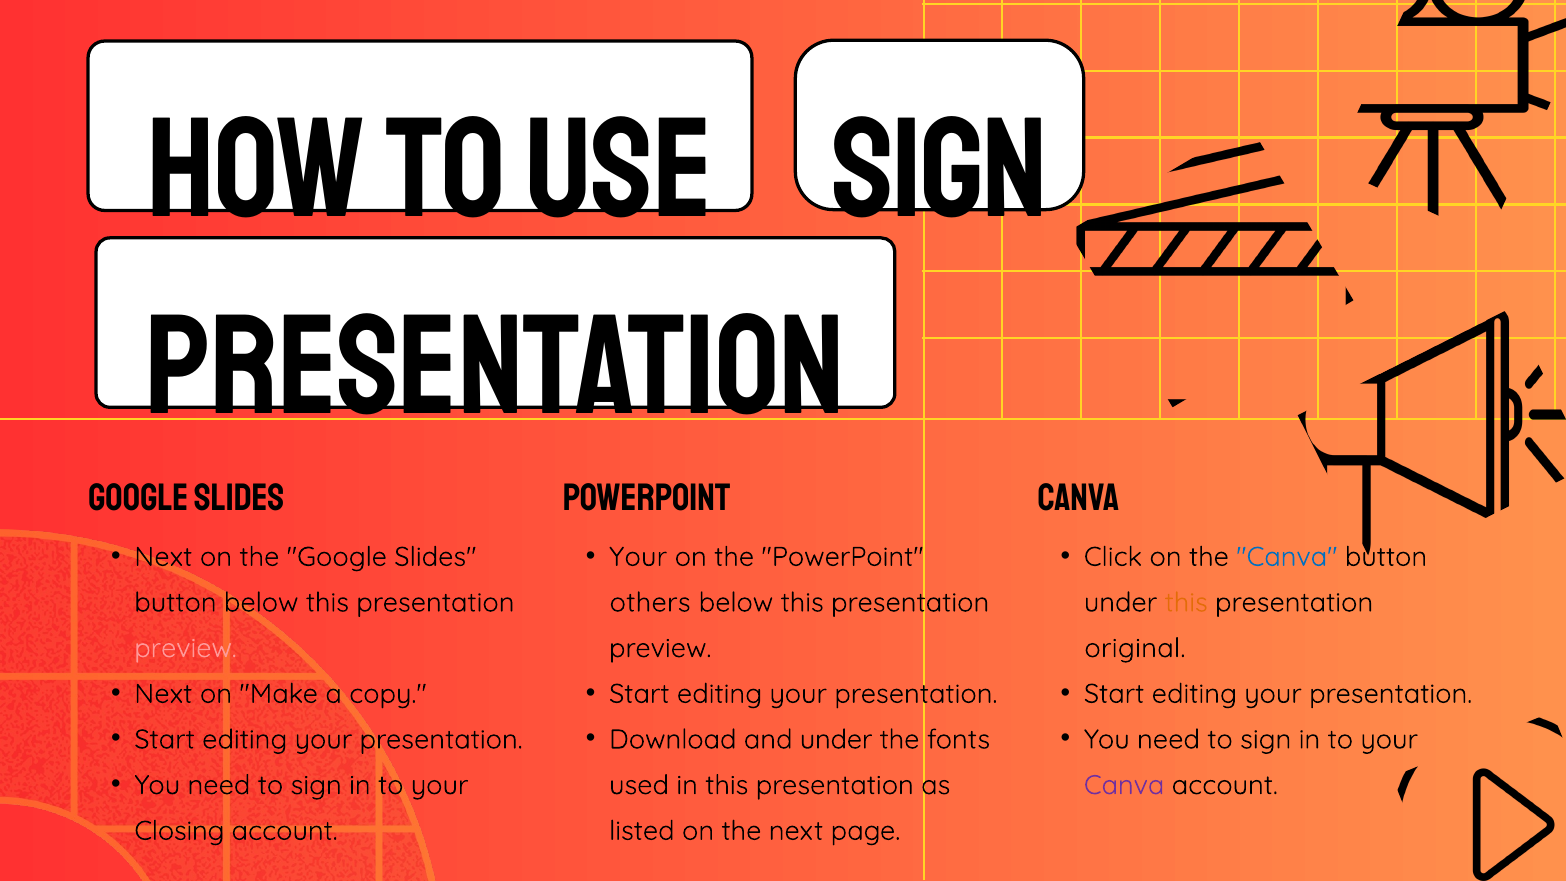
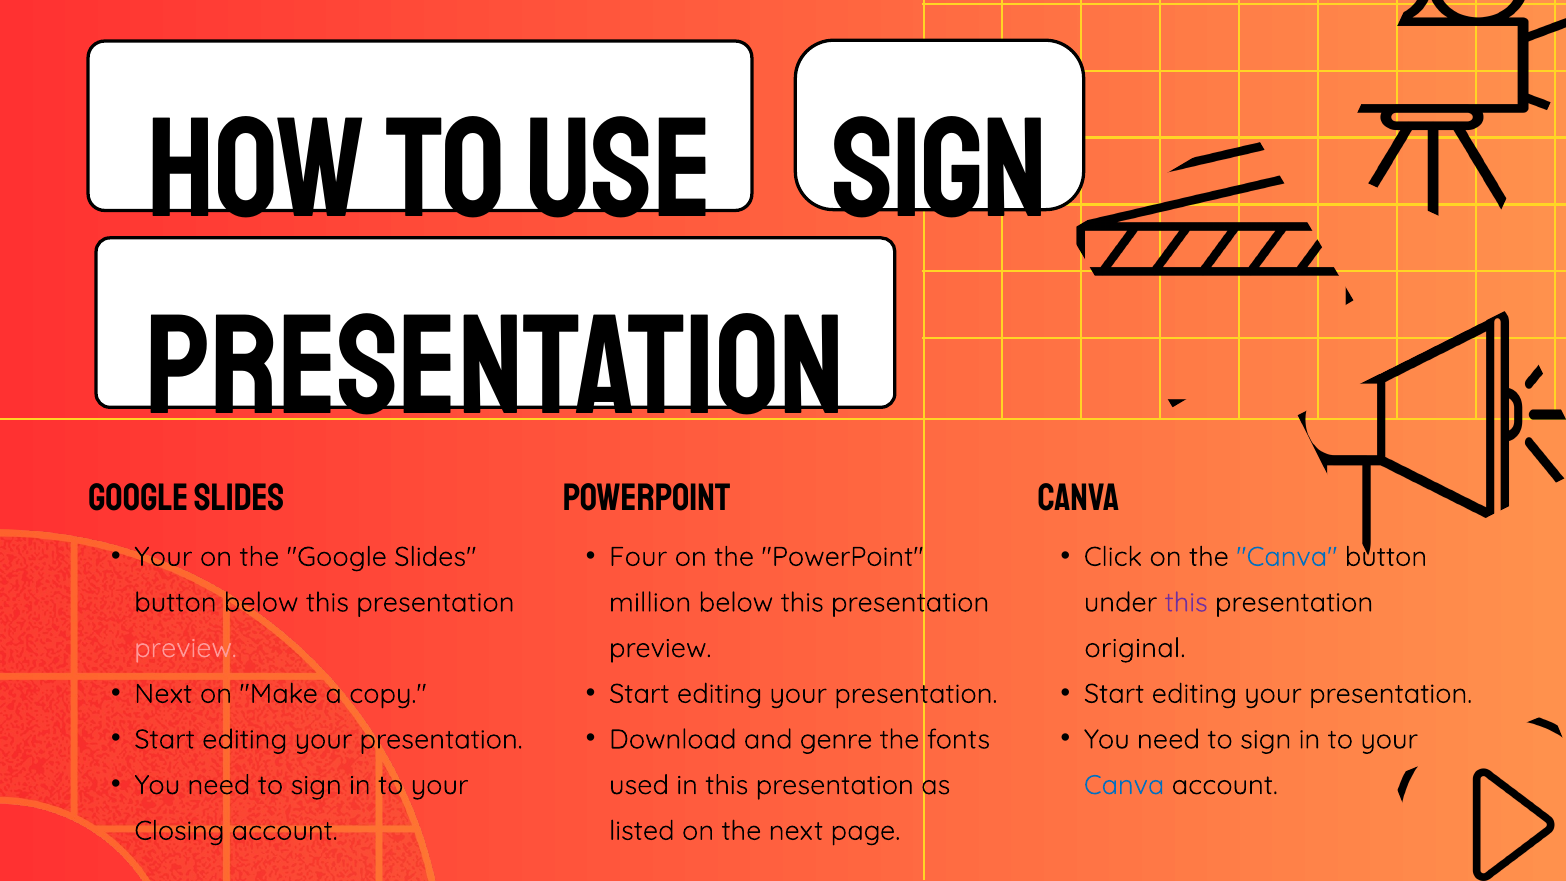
Next: Next -> Your (163, 557)
Your: Your -> Four (638, 557)
this colour: orange -> purple (1186, 602)
others: others -> million (650, 602)
and under: under -> genre (836, 739)
Canva colour: purple -> blue (1124, 785)
